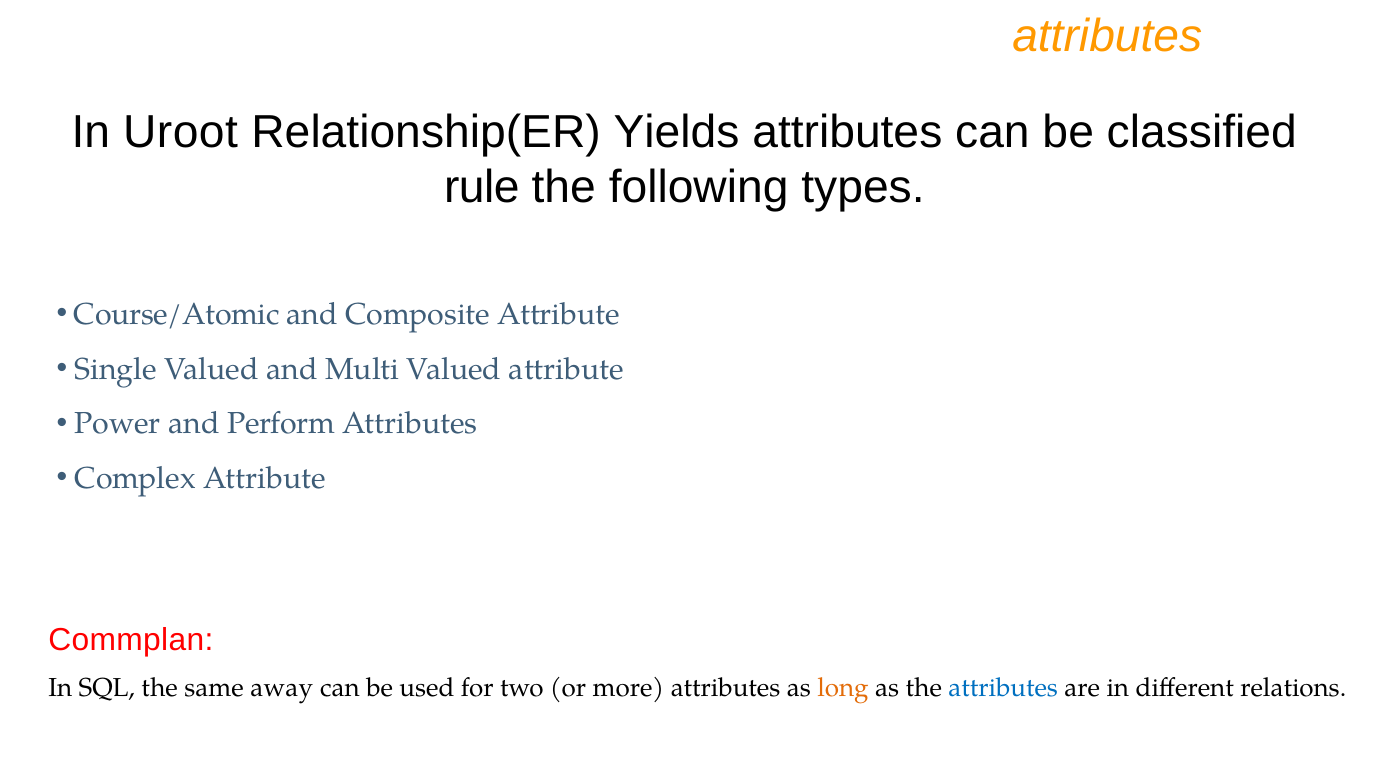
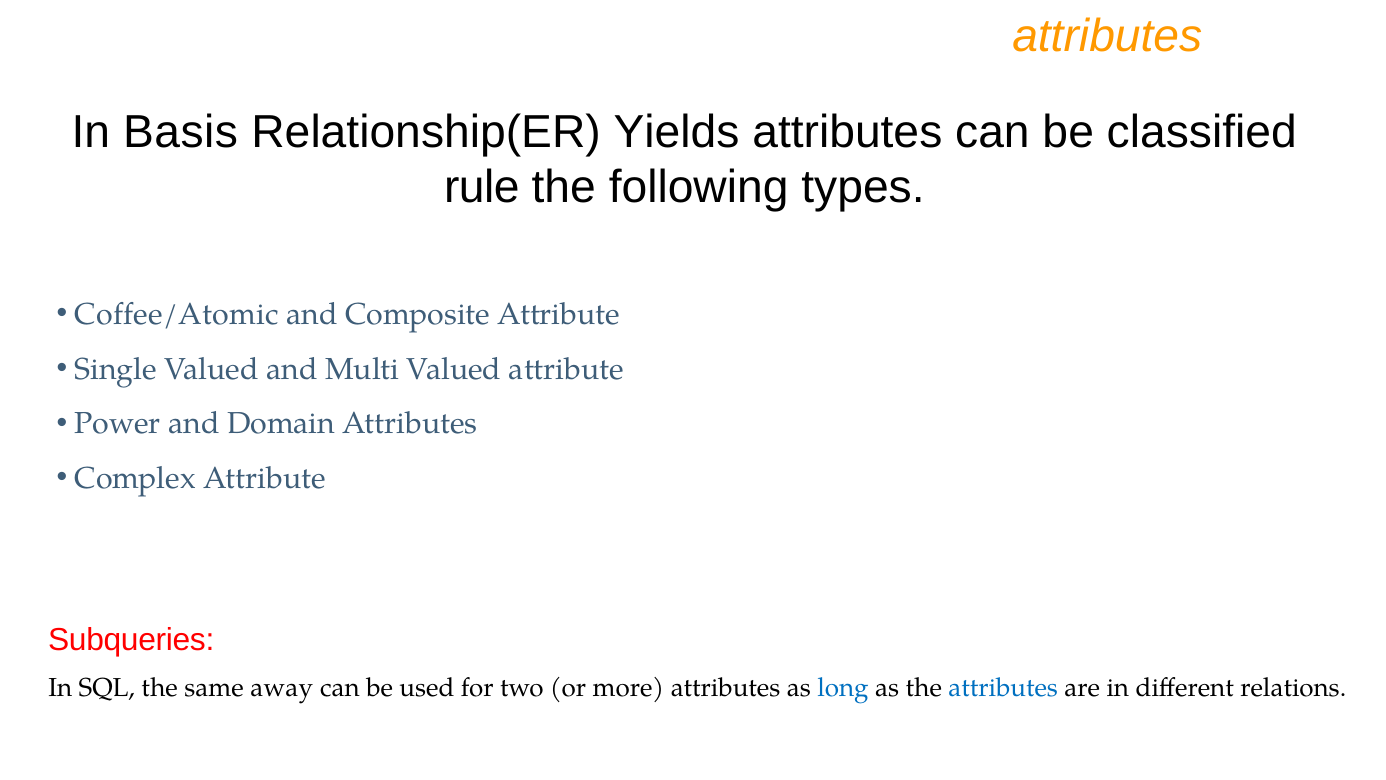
Uroot: Uroot -> Basis (181, 132)
Course/Atomic: Course/Atomic -> Coffee/Atomic (177, 314)
Perform: Perform -> Domain (281, 424)
Commplan: Commplan -> Subqueries (131, 639)
long colour: orange -> blue (843, 687)
